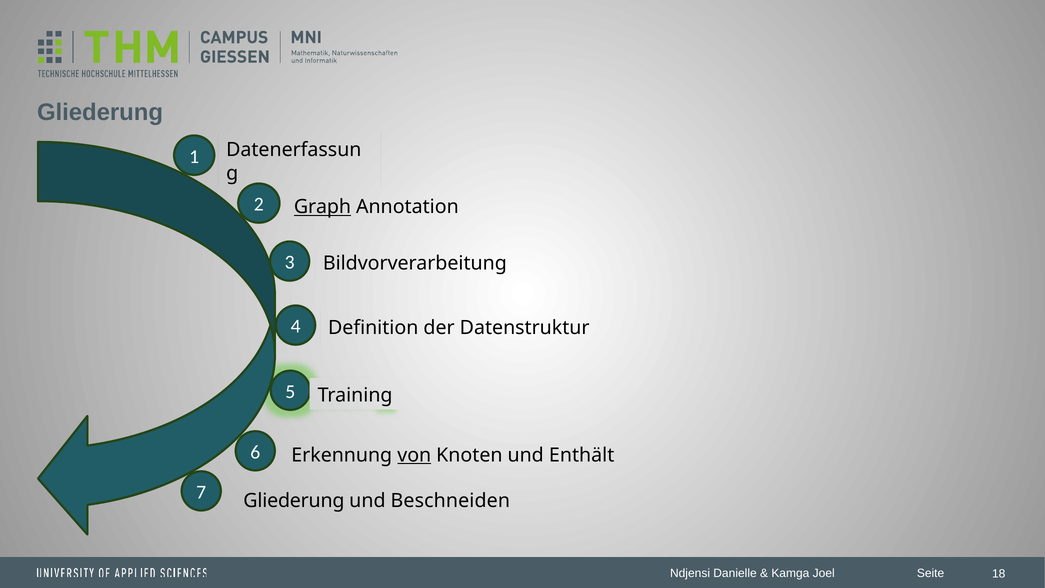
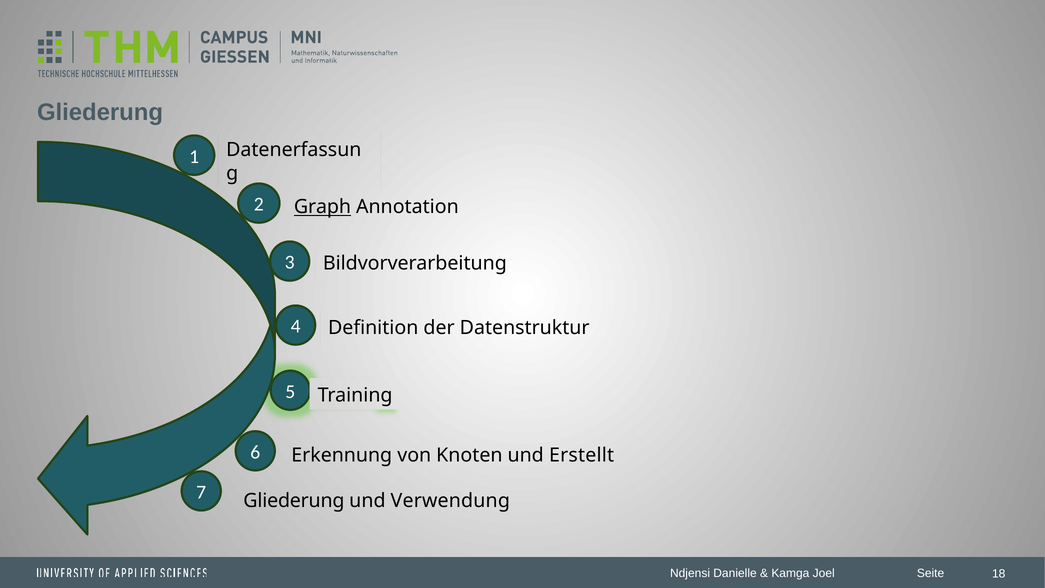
von underline: present -> none (414, 455)
Enthält: Enthält -> Erstellt (582, 455)
Beschneiden: Beschneiden -> Verwendung (450, 500)
